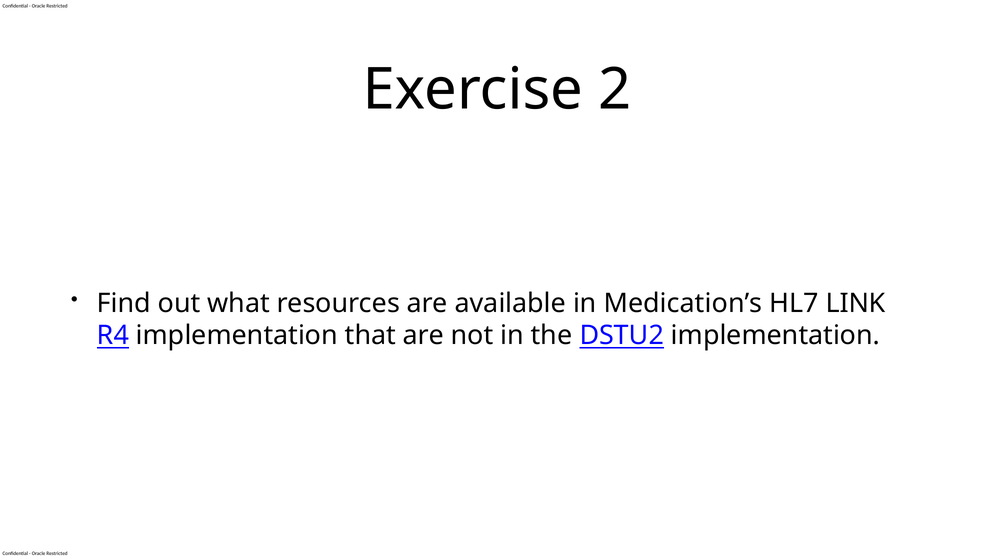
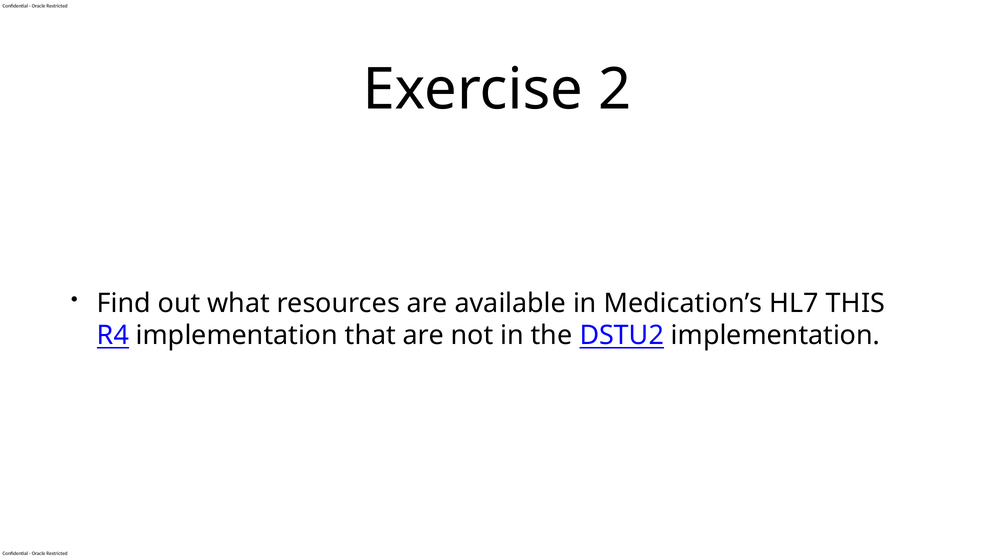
LINK: LINK -> THIS (855, 303)
